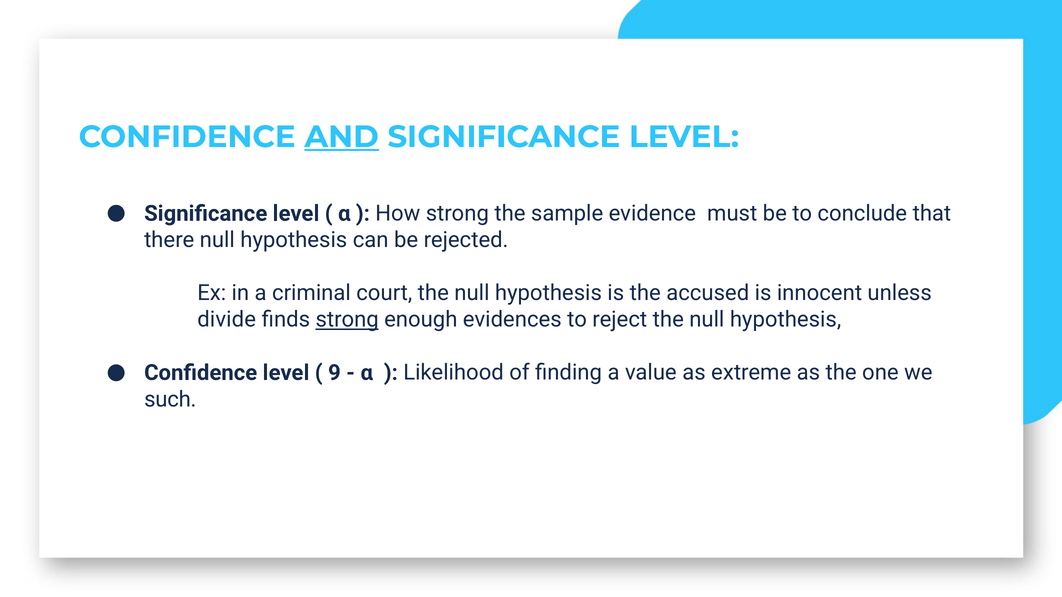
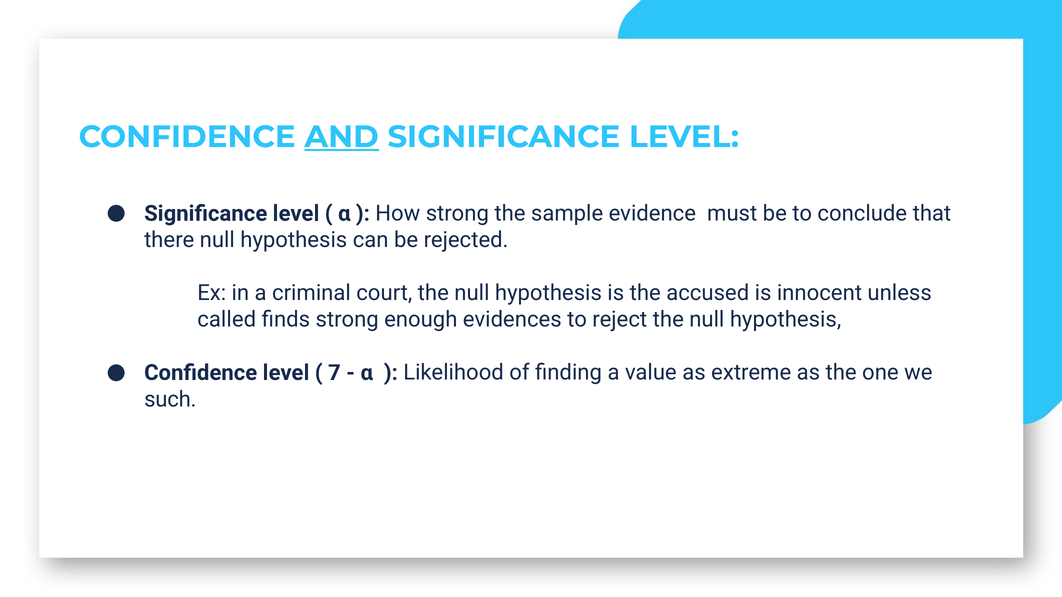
divide: divide -> called (227, 320)
strong underline: present -> none (347, 320)
9: 9 -> 7 (334, 373)
